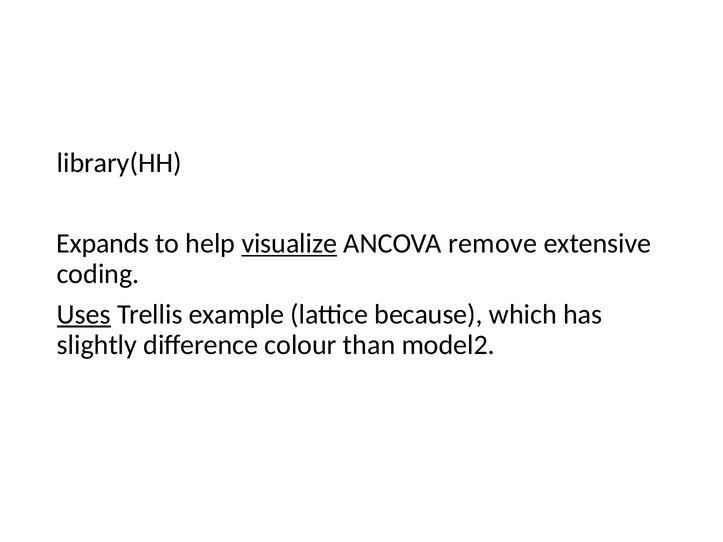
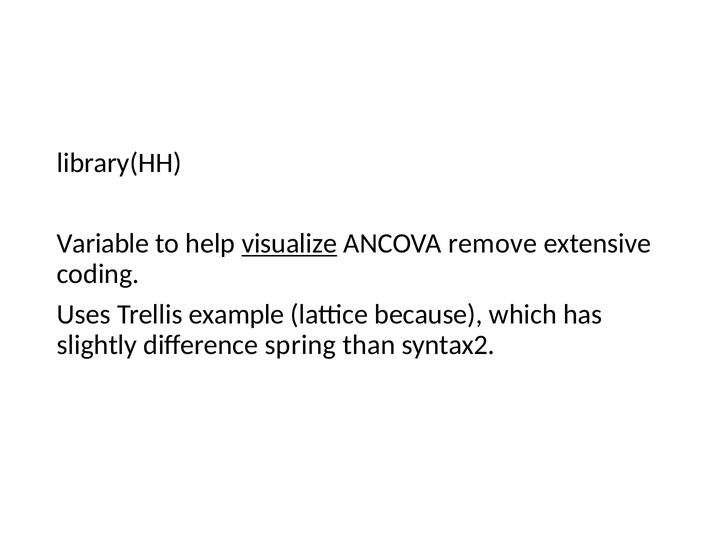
Expands: Expands -> Variable (103, 244)
Uses underline: present -> none (84, 315)
colour: colour -> spring (300, 345)
model2: model2 -> syntax2 (448, 345)
